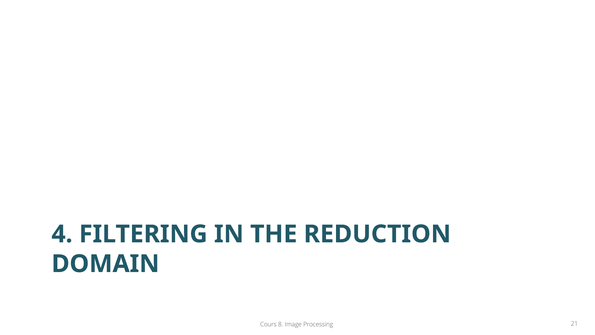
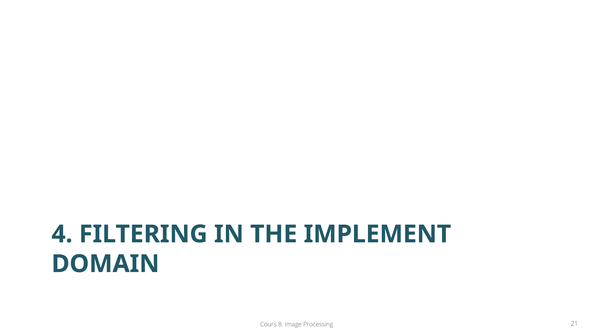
REDUCTION: REDUCTION -> IMPLEMENT (377, 234)
